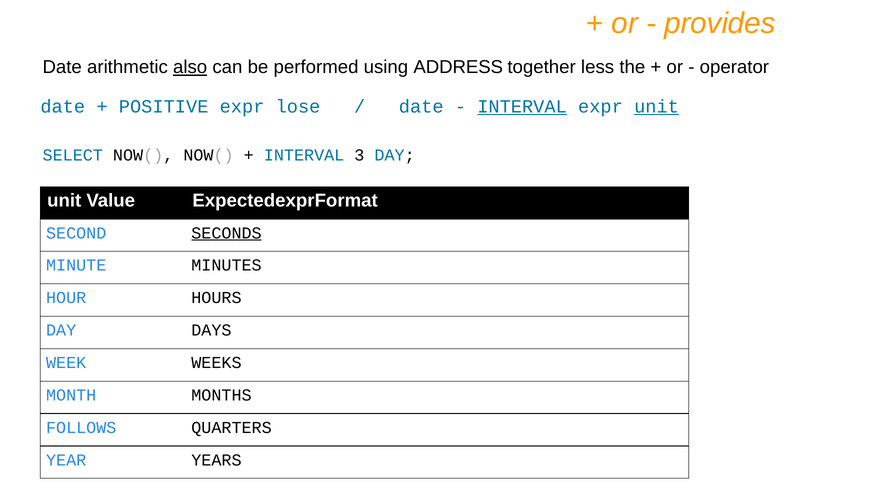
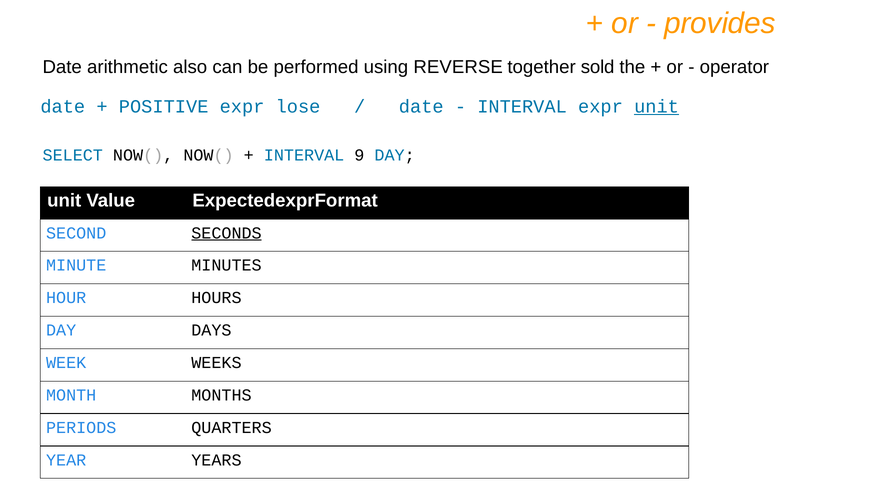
also underline: present -> none (190, 67)
ADDRESS: ADDRESS -> REVERSE (458, 67)
less: less -> sold (598, 67)
INTERVAL underline: present -> none (522, 106)
3: 3 -> 9 (359, 155)
FOLLOWS: FOLLOWS -> PERIODS (81, 427)
